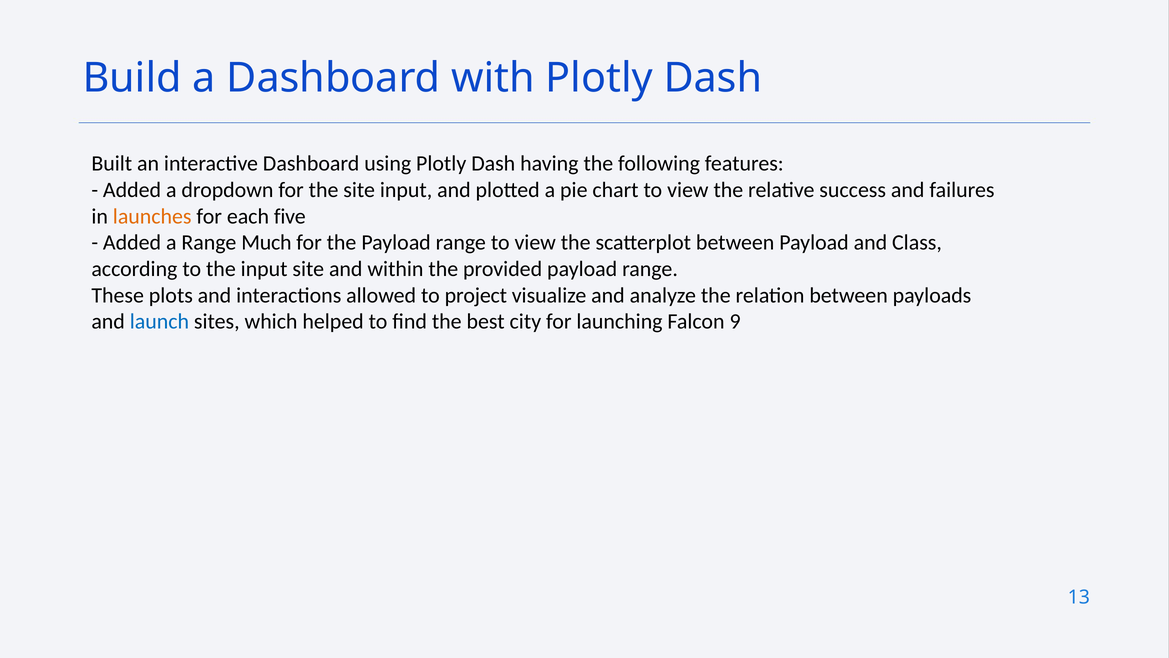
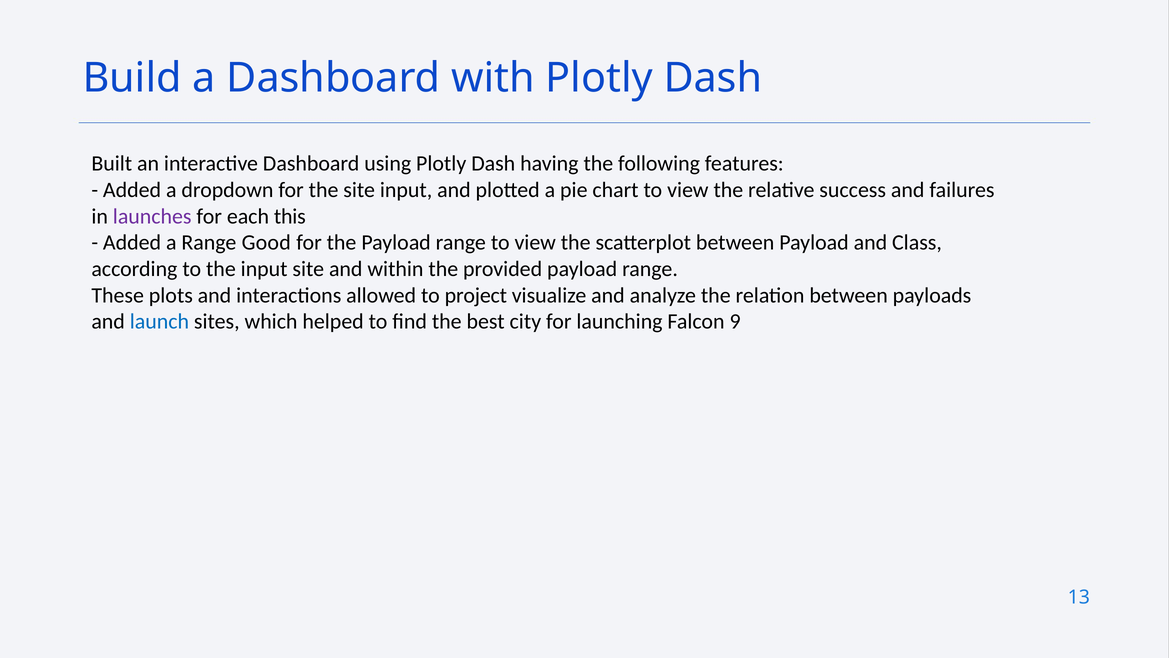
launches colour: orange -> purple (152, 216)
five: five -> this (290, 216)
Much: Much -> Good (266, 242)
